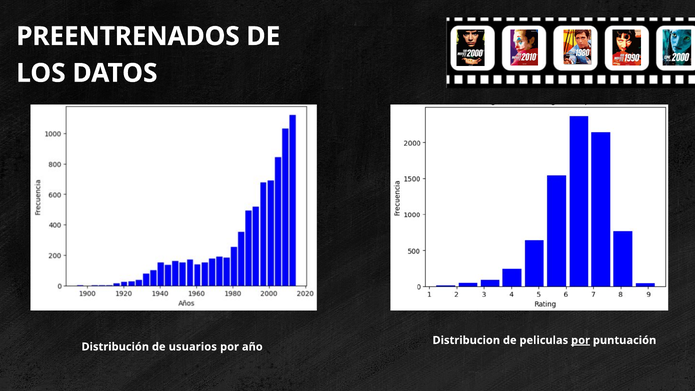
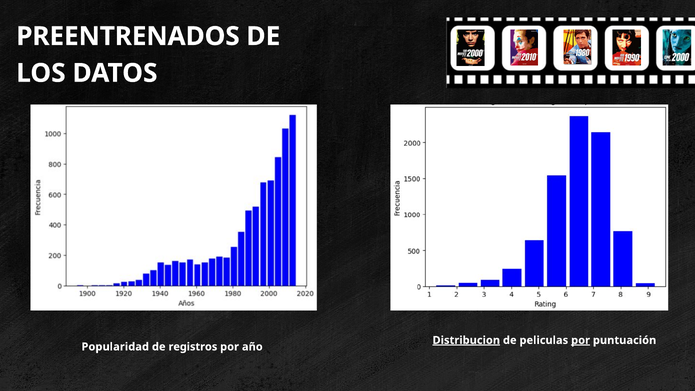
Distribucion underline: none -> present (466, 340)
Distribución: Distribución -> Popularidad (115, 347)
usuarios: usuarios -> registros (193, 347)
